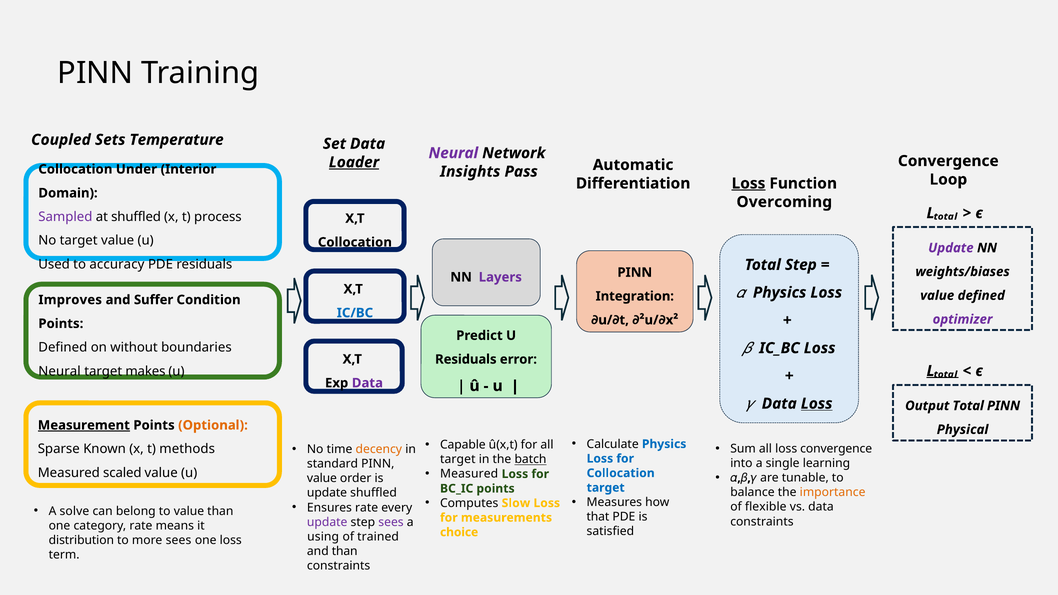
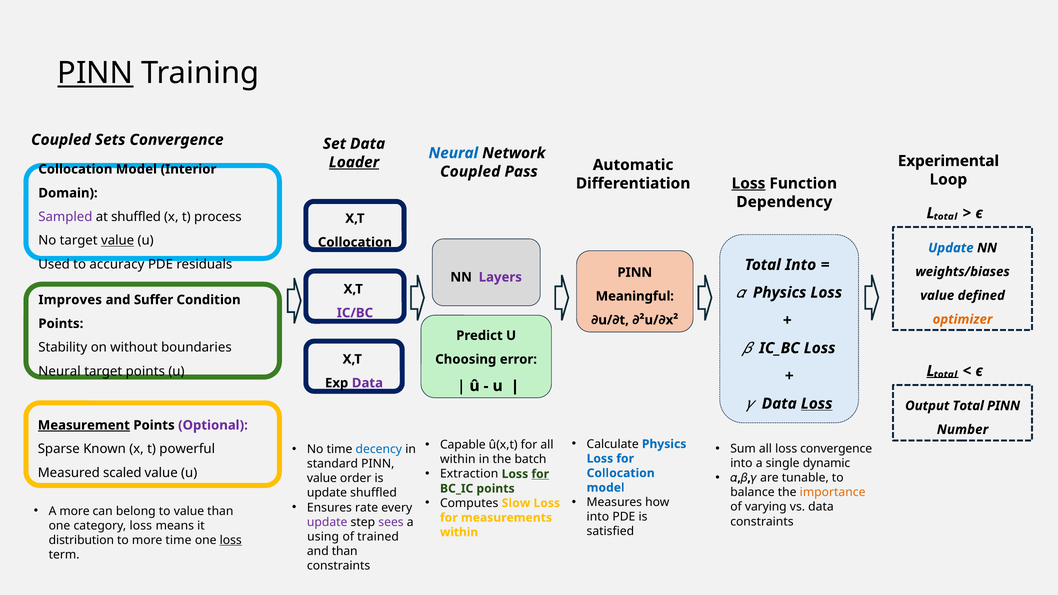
PINN underline: none -> present (95, 73)
Sets Temperature: Temperature -> Convergence (177, 140)
Neural colour: purple -> blue (453, 153)
Convergence: Convergence -> Experimental (948, 161)
Under: Under -> Model (136, 169)
Insights: Insights -> Coupled (470, 172)
Overcoming: Overcoming -> Dependency (784, 202)
value underline: none -> present (118, 241)
Update colour: purple -> blue (951, 248)
Total Step: Step -> Into (801, 265)
Integration: Integration -> Meaningful (635, 296)
IC/BC colour: blue -> purple (355, 313)
optimizer colour: purple -> orange (963, 319)
Defined: Defined -> Stability (63, 347)
Residuals: Residuals -> Choosing (466, 359)
target makes: makes -> points (145, 371)
Optional colour: orange -> purple (213, 425)
Physical: Physical -> Number (963, 430)
decency colour: orange -> blue (379, 449)
methods: methods -> powerful (187, 449)
target: target -> within (458, 460)
batch underline: present -> none (530, 460)
learning: learning -> dynamic (827, 463)
Measured: Measured -> Extraction (469, 474)
for underline: none -> present (540, 474)
target: target -> model (606, 488)
flexible: flexible -> varying (766, 507)
A solve: solve -> more (75, 511)
that: that -> into (598, 517)
category rate: rate -> loss (141, 526)
choice: choice -> within (459, 532)
more sees: sees -> time (179, 540)
loss underline: none -> present (231, 540)
